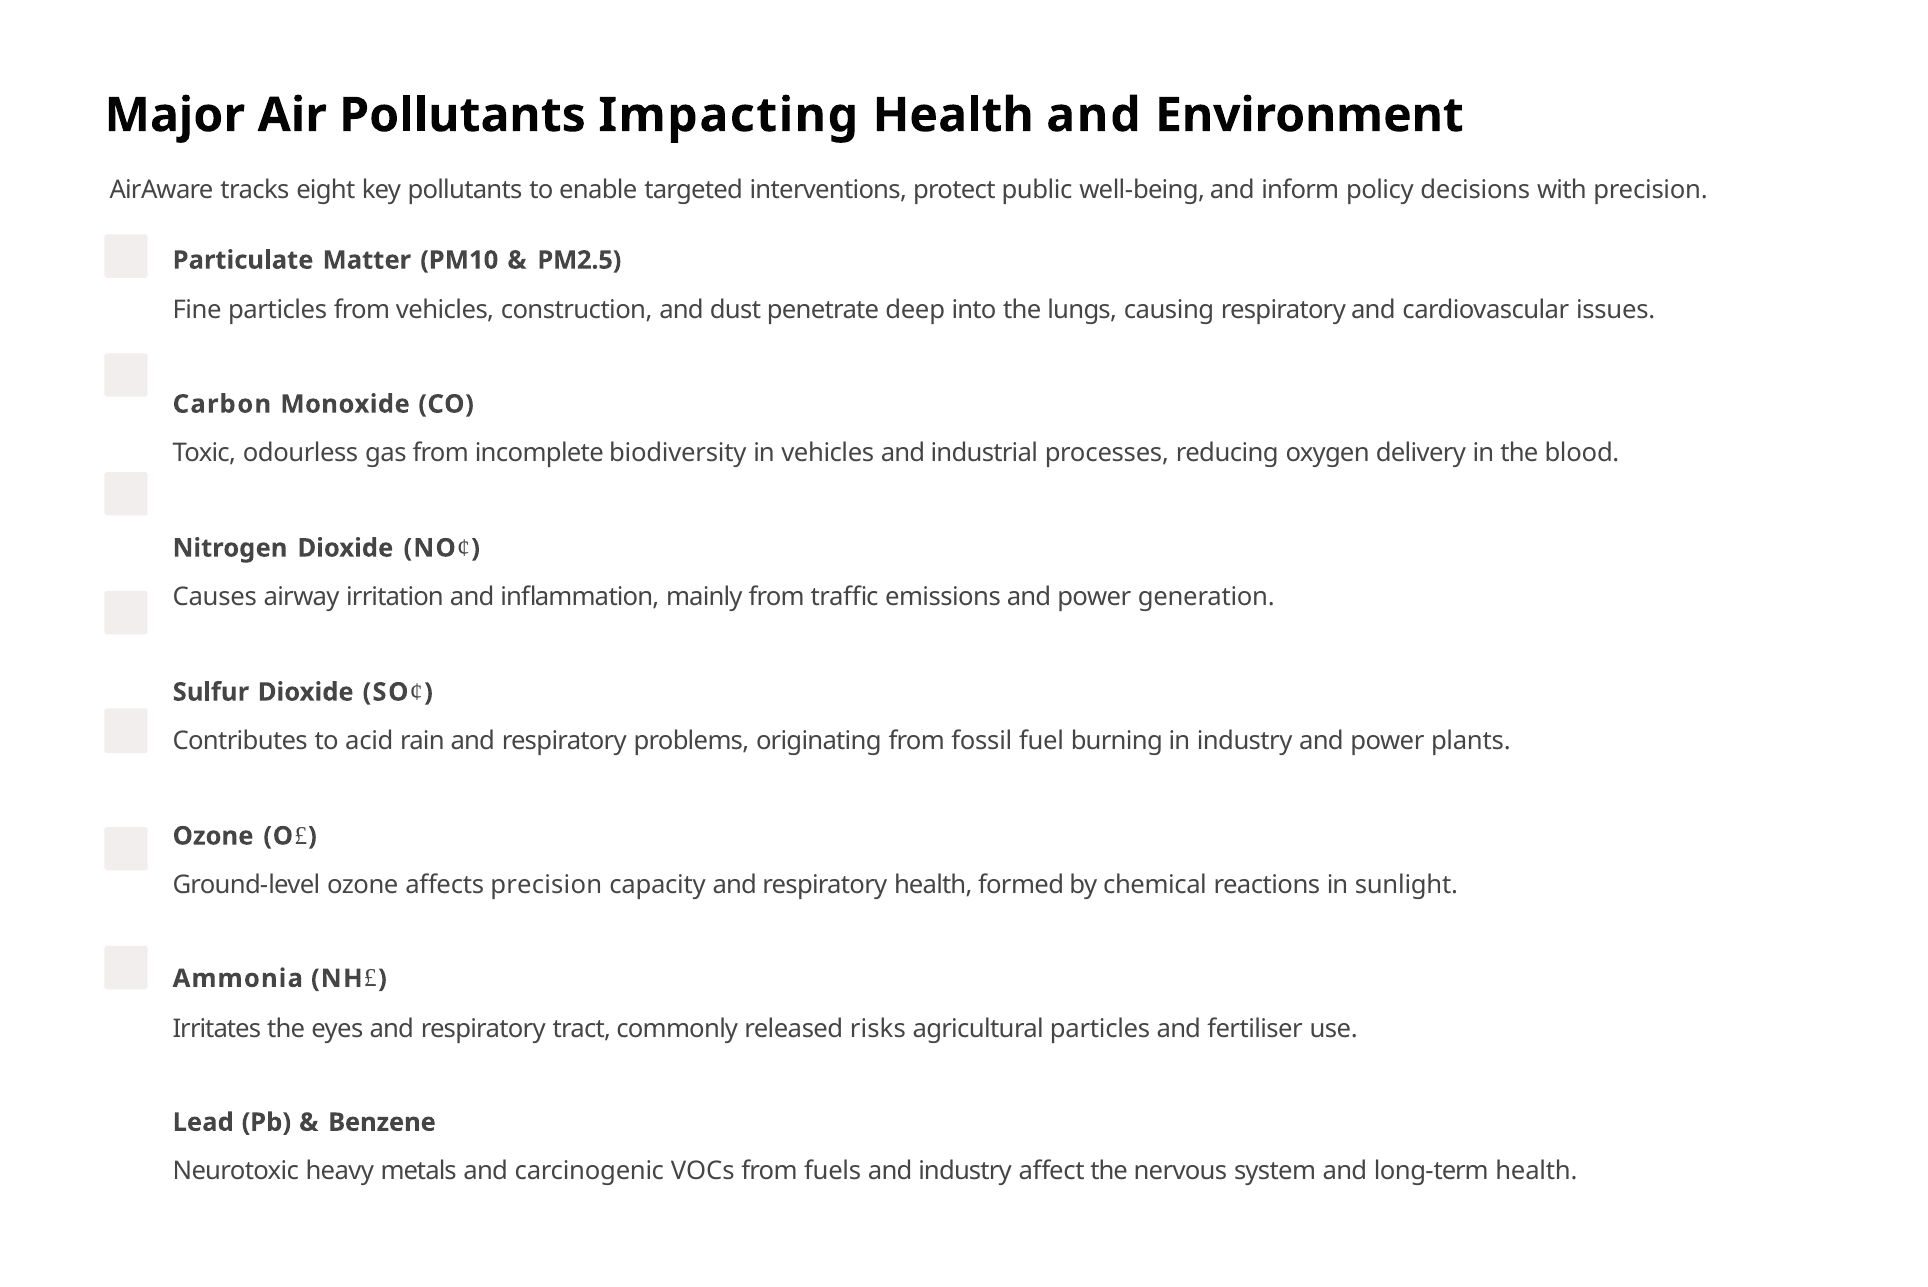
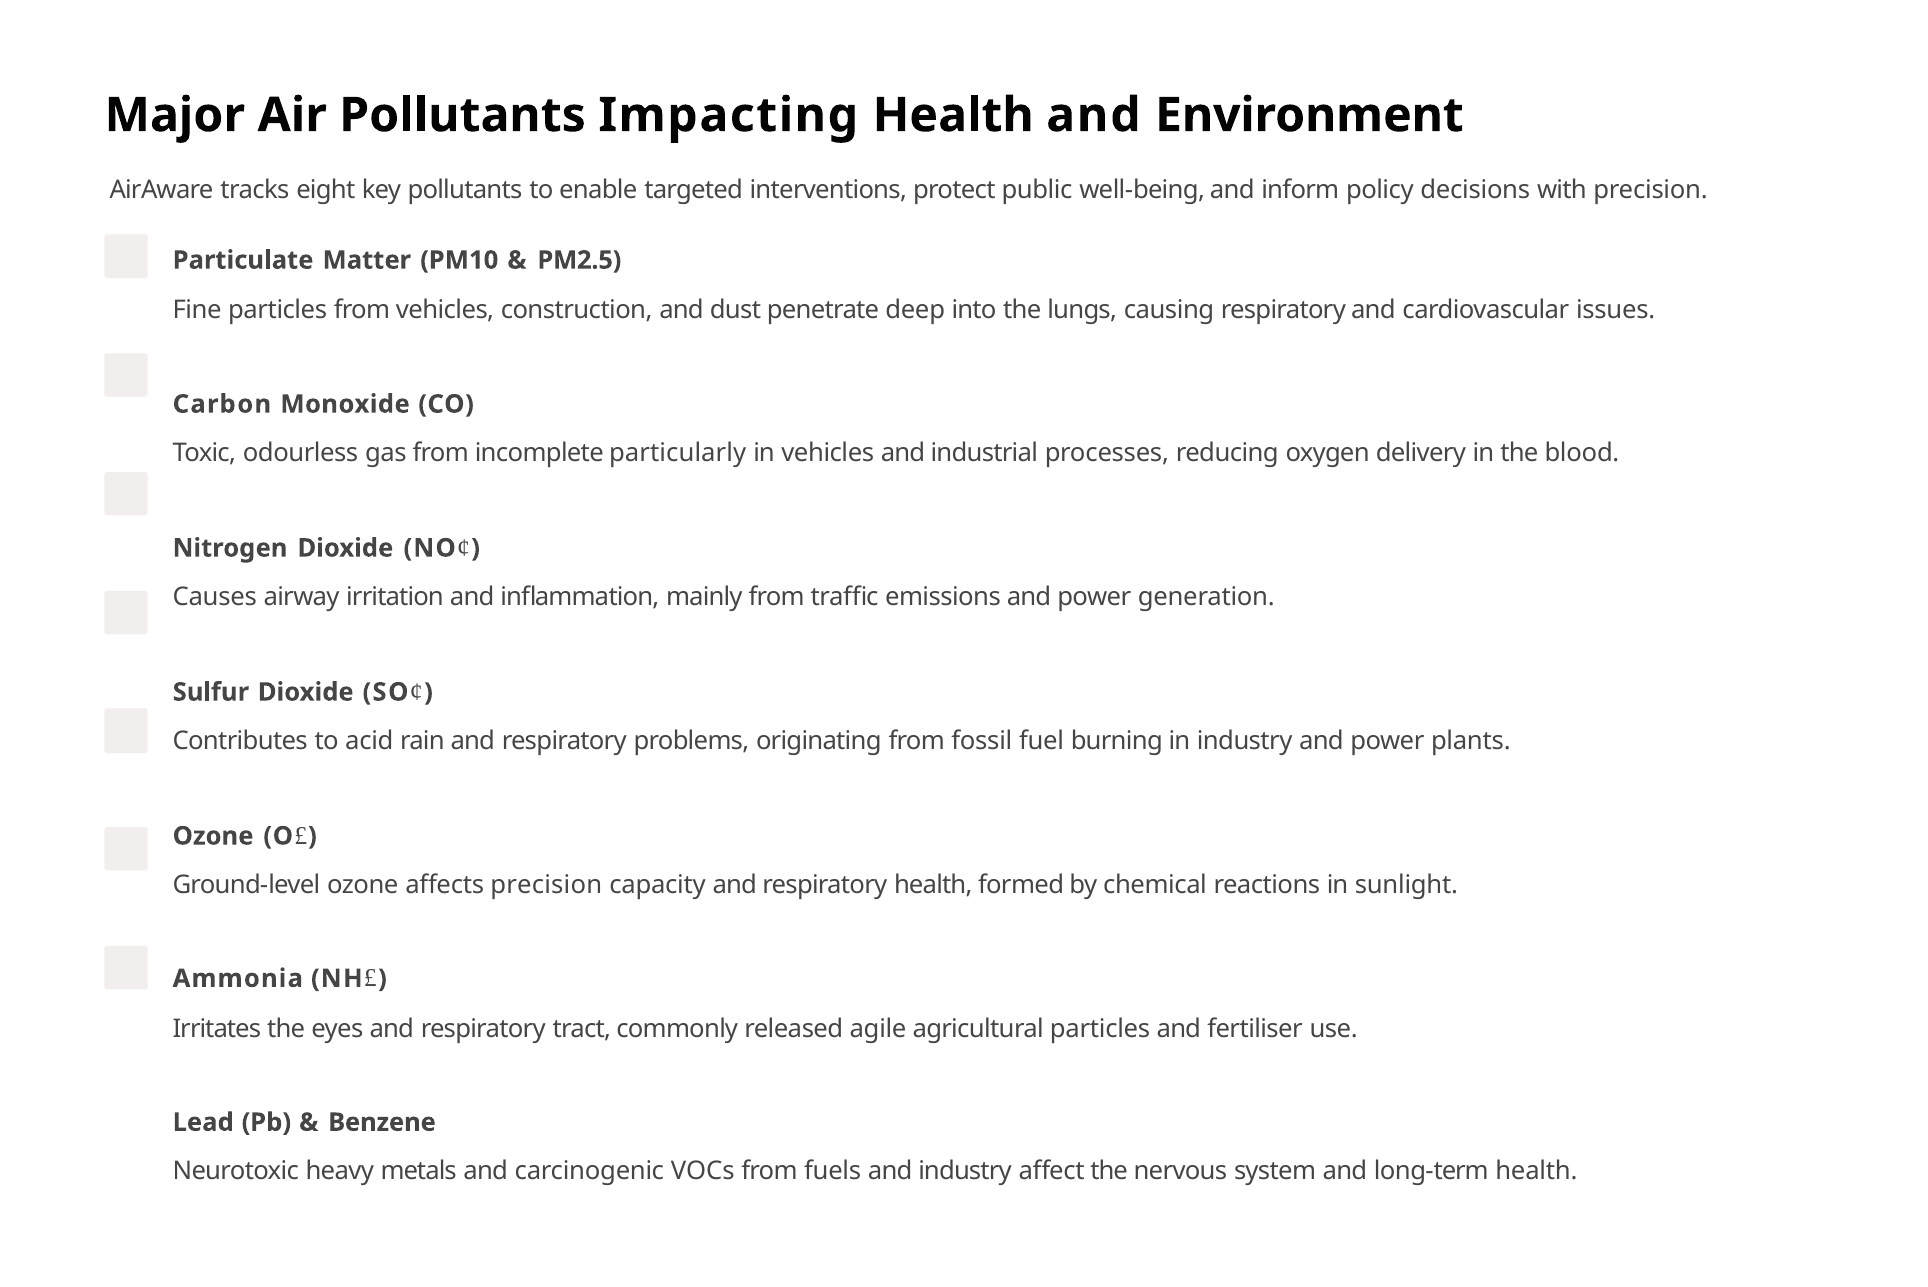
biodiversity: biodiversity -> particularly (678, 453)
risks: risks -> agile (878, 1029)
